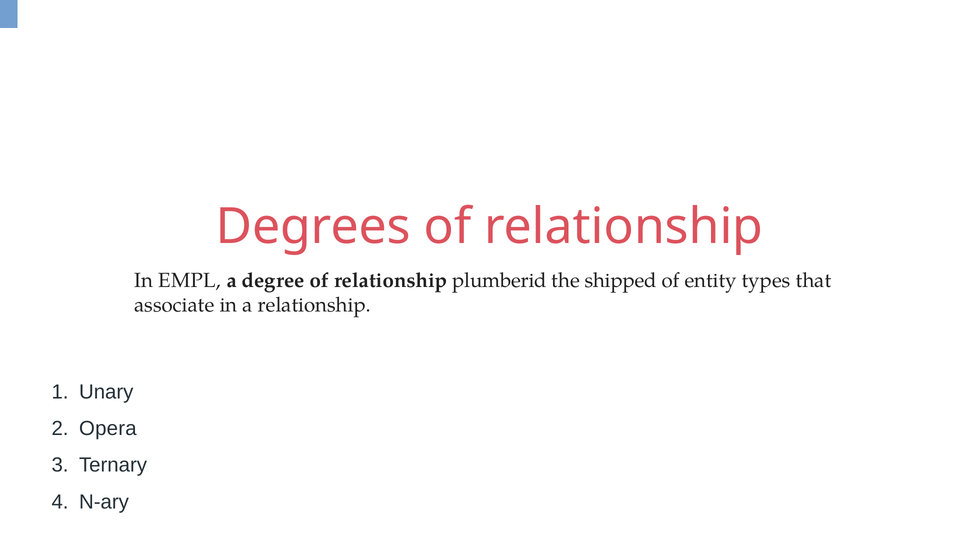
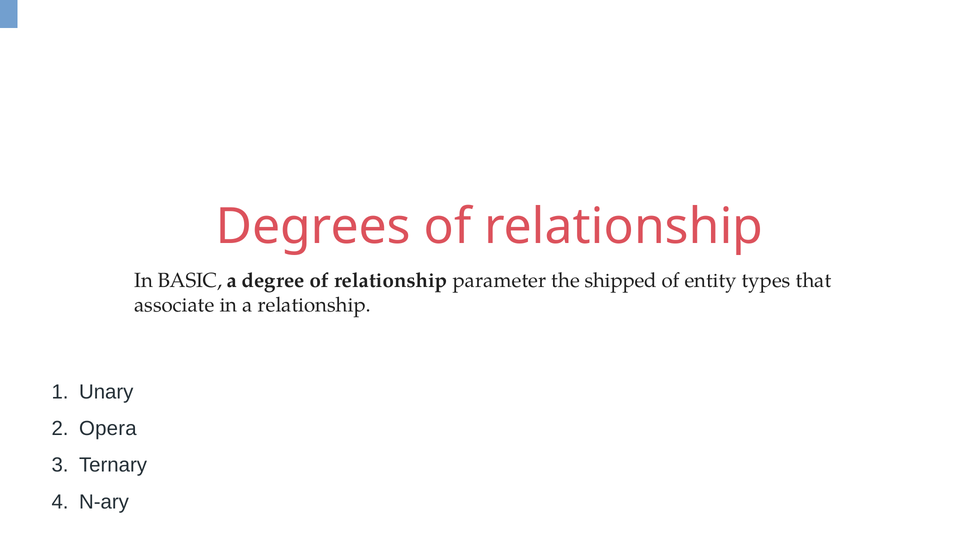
EMPL: EMPL -> BASIC (190, 280)
plumberid: plumberid -> parameter (499, 280)
